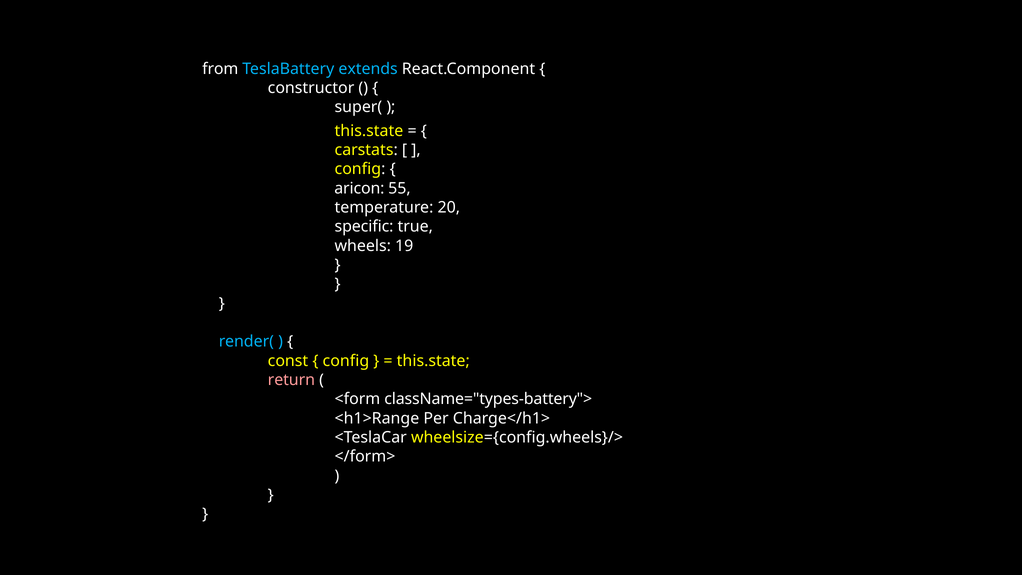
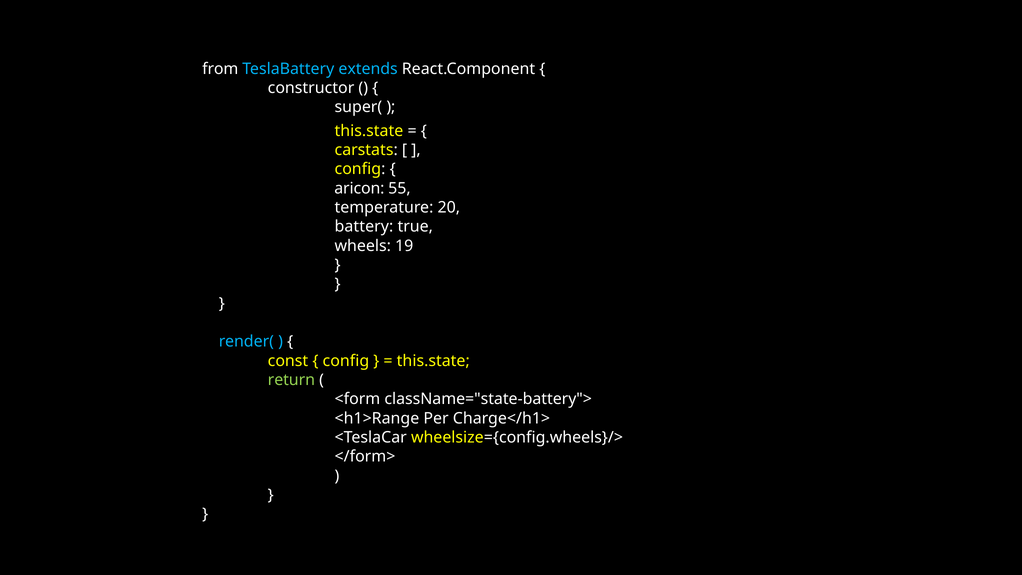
specific: specific -> battery (364, 227)
return colour: pink -> light green (291, 380)
className="types-battery">: className="types-battery"> -> className="state-battery"> (488, 399)
